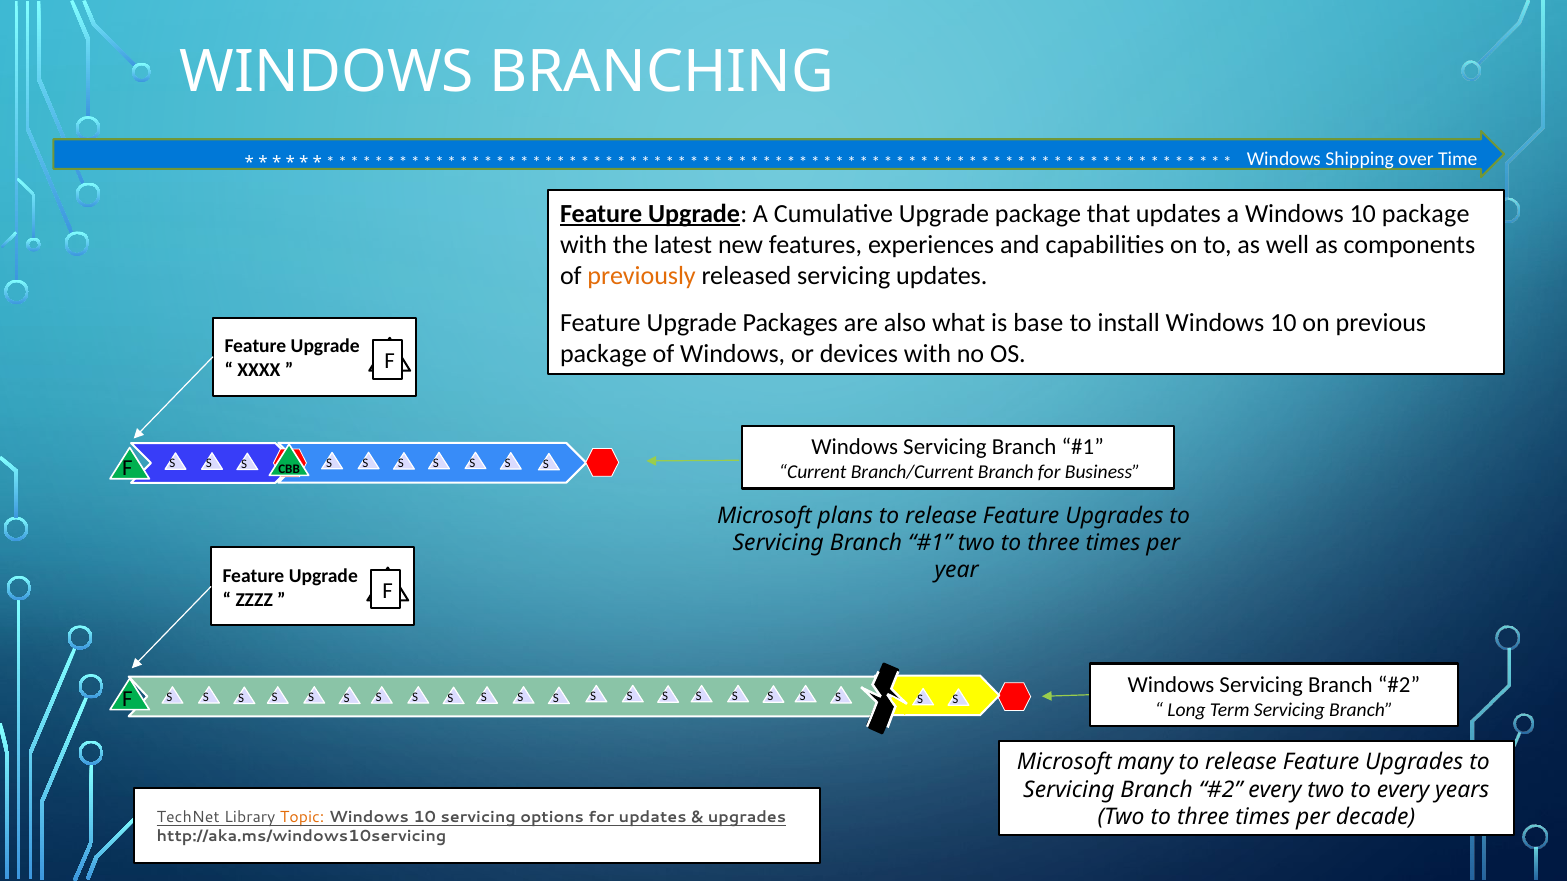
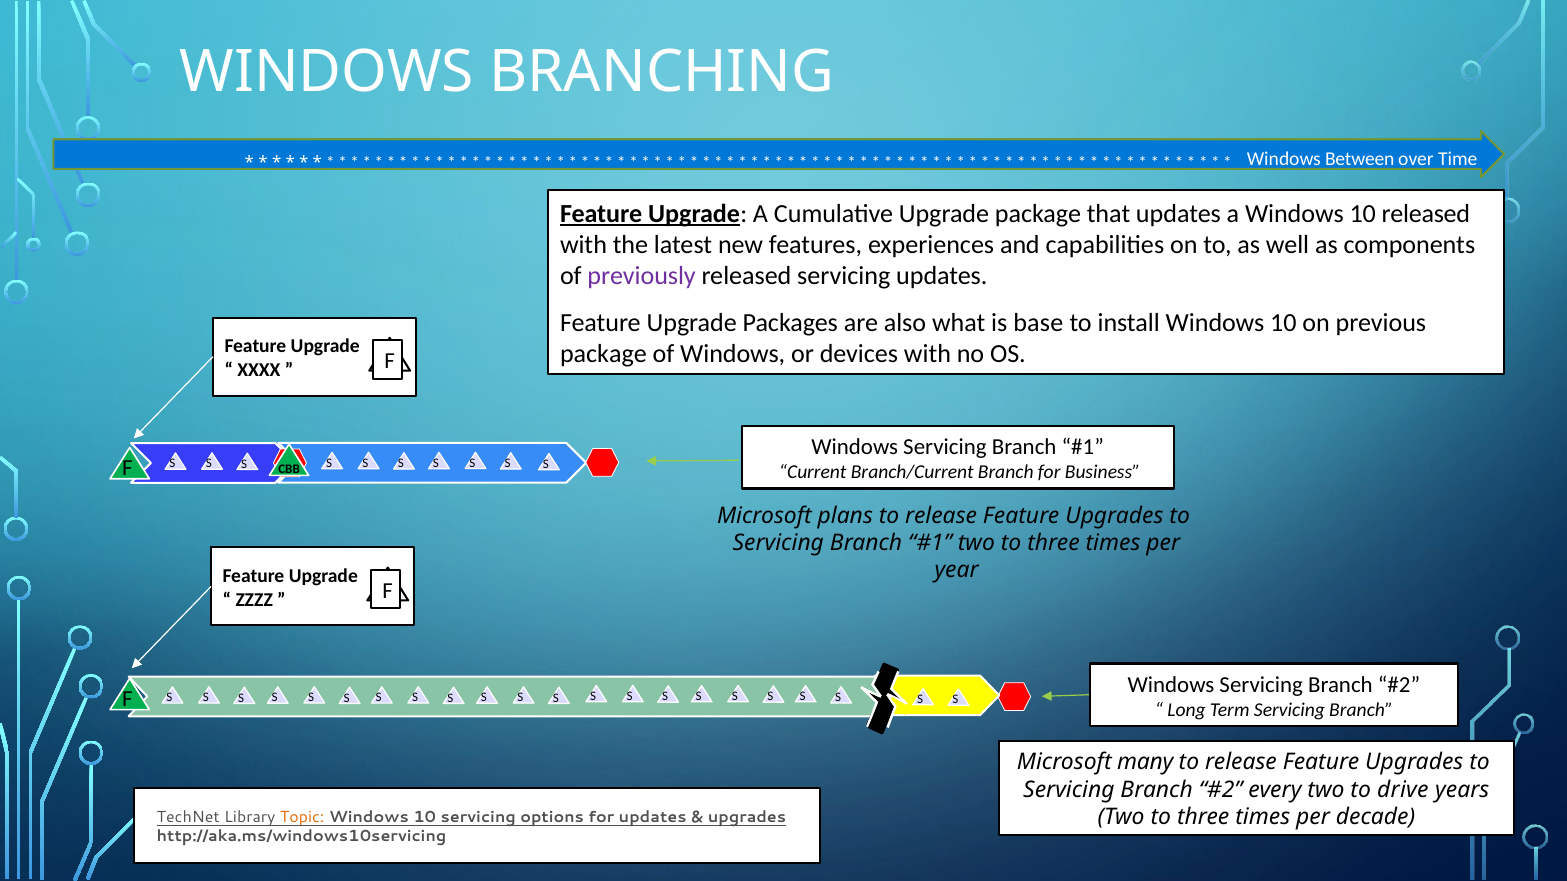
Shipping: Shipping -> Between (1360, 159)
10 package: package -> released (1426, 214)
previously colour: orange -> purple (642, 276)
to every: every -> drive (1403, 790)
